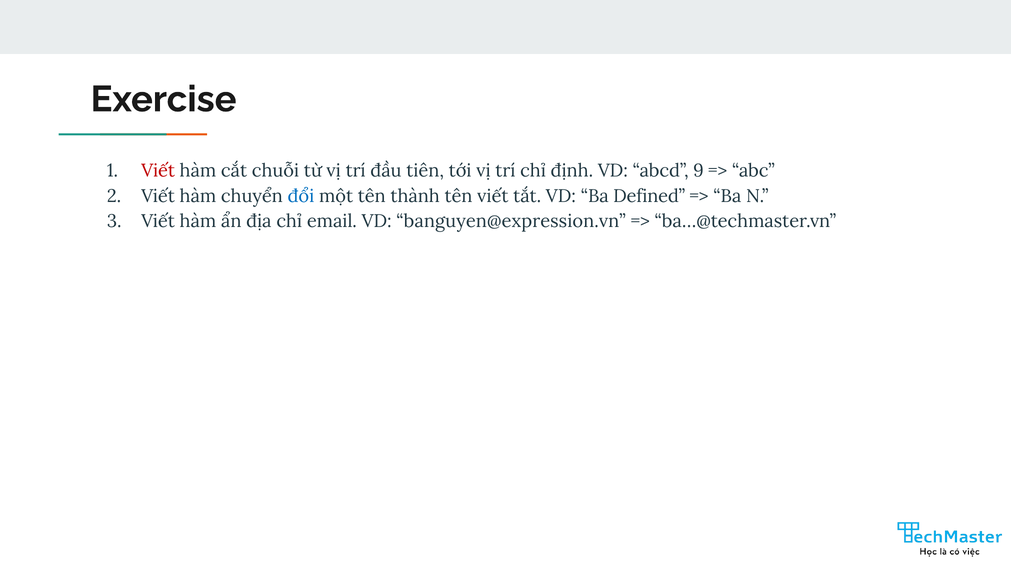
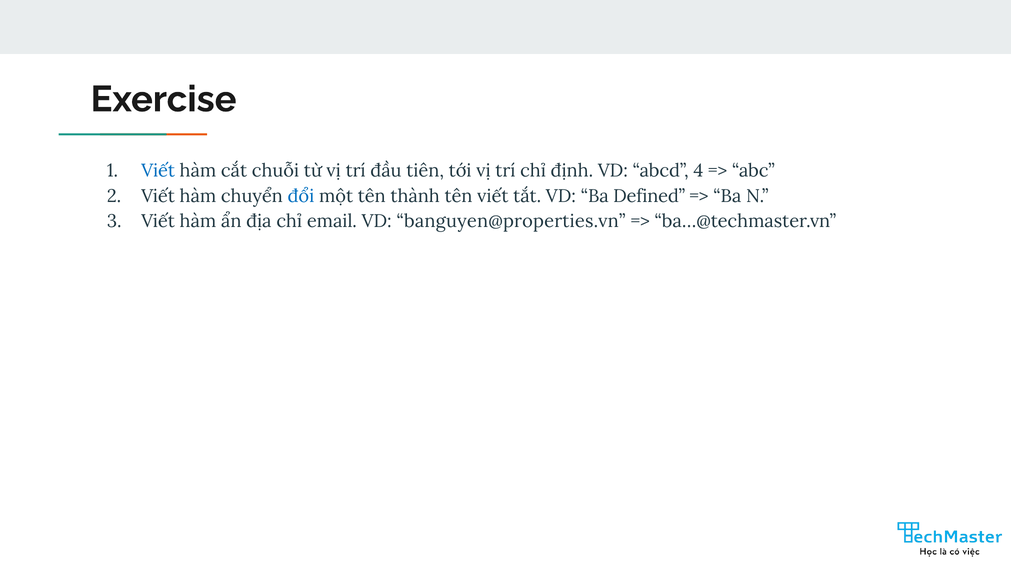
Viết colour: red -> blue (158, 171)
9: 9 -> 4 (698, 171)
banguyen@expression.vn: banguyen@expression.vn -> banguyen@properties.vn (511, 221)
